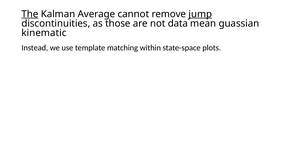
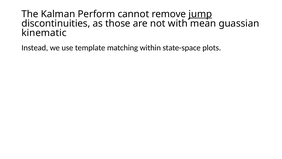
The underline: present -> none (30, 14)
Average: Average -> Perform (96, 14)
data: data -> with (178, 23)
